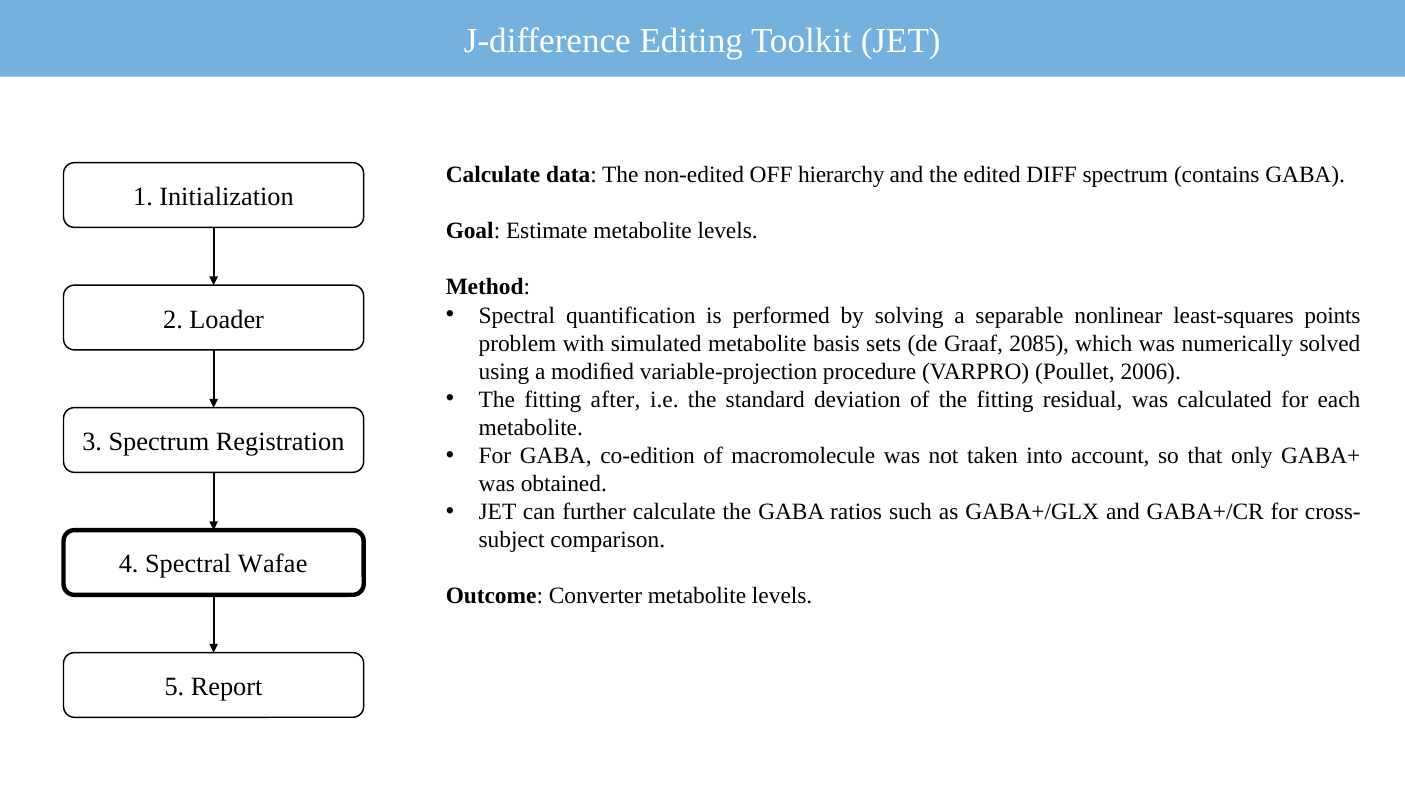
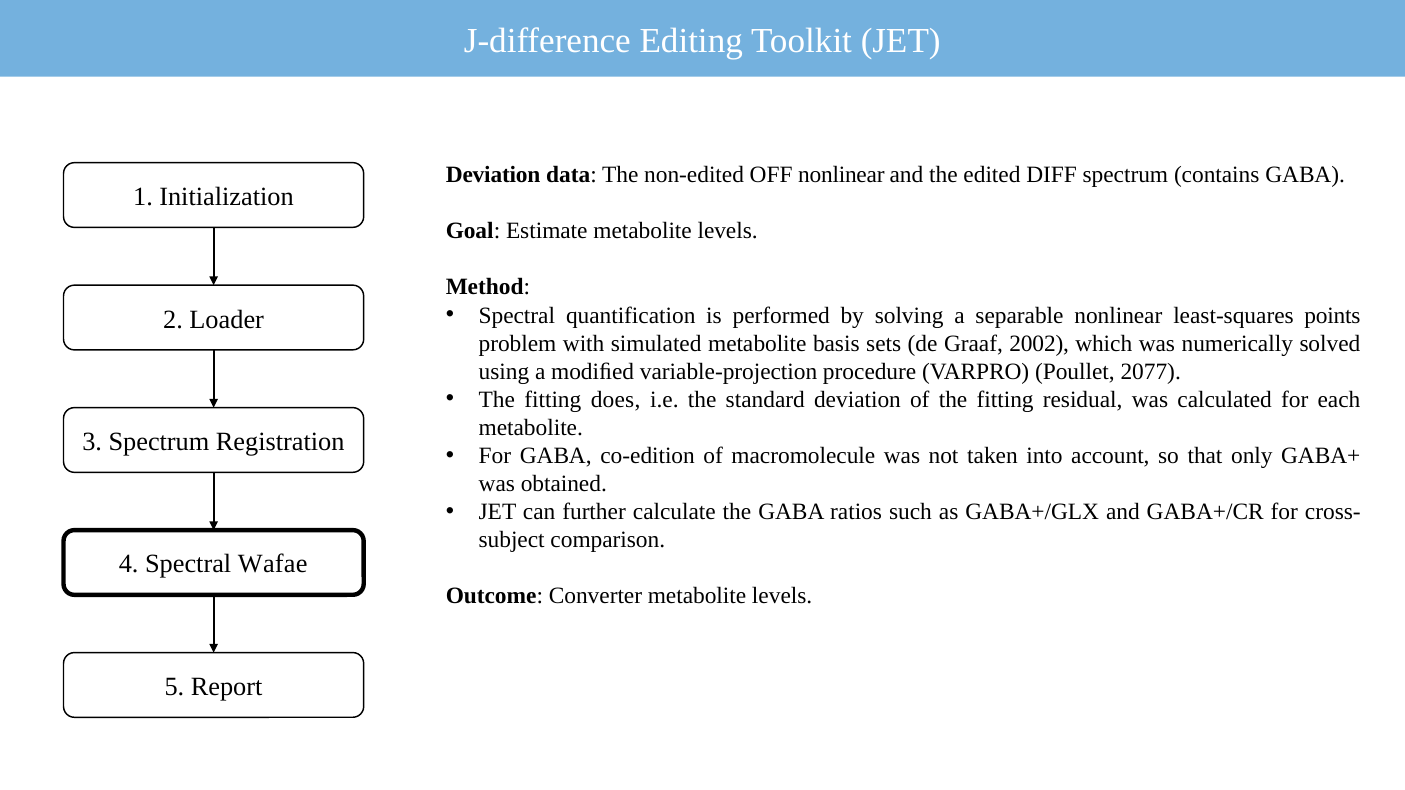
Calculate: Calculate -> Deviation (493, 175)
OFF hierarchy: hierarchy -> nonlinear (841, 175)
2085: 2085 -> 2002 (1039, 344)
2006: 2006 -> 2077 (1151, 372)
after: after -> does (616, 400)
